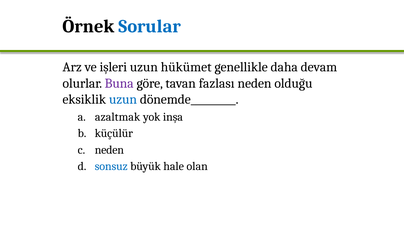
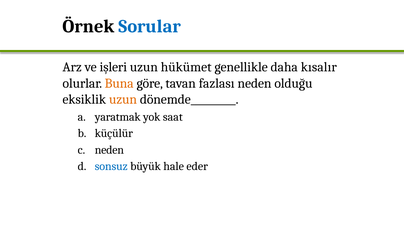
devam: devam -> kısalır (319, 67)
Buna colour: purple -> orange (119, 83)
uzun colour: blue -> orange (123, 100)
azaltmak: azaltmak -> yaratmak (118, 117)
inşa: inşa -> saat (173, 117)
olan: olan -> eder (197, 167)
